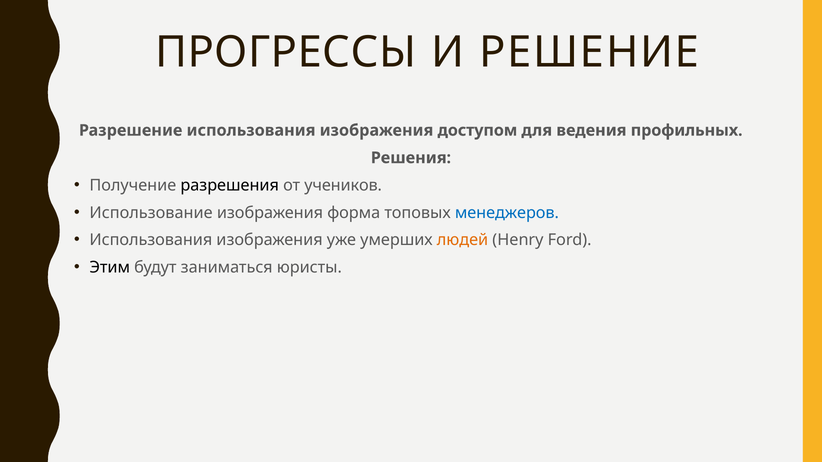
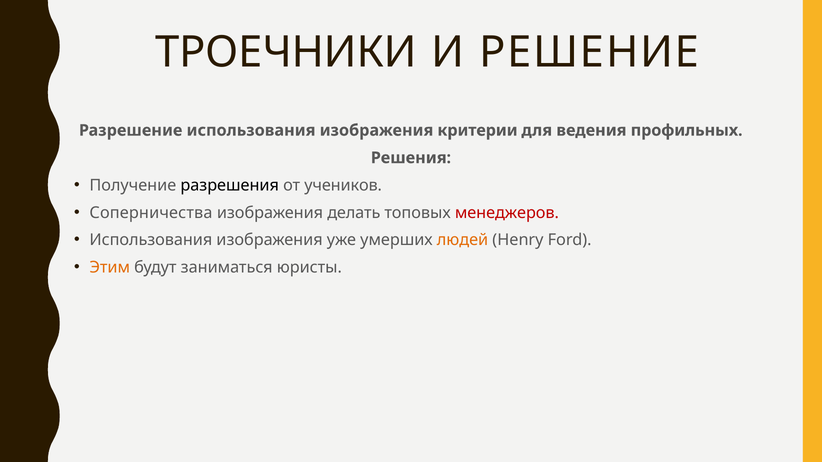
ПРОГРЕССЫ: ПРОГРЕССЫ -> ТРОЕЧНИКИ (286, 52)
доступом: доступом -> критерии (477, 130)
Использование: Использование -> Соперничества (151, 213)
форма: форма -> делать (354, 213)
менеджеров colour: blue -> red (507, 213)
Этим colour: black -> orange (110, 268)
